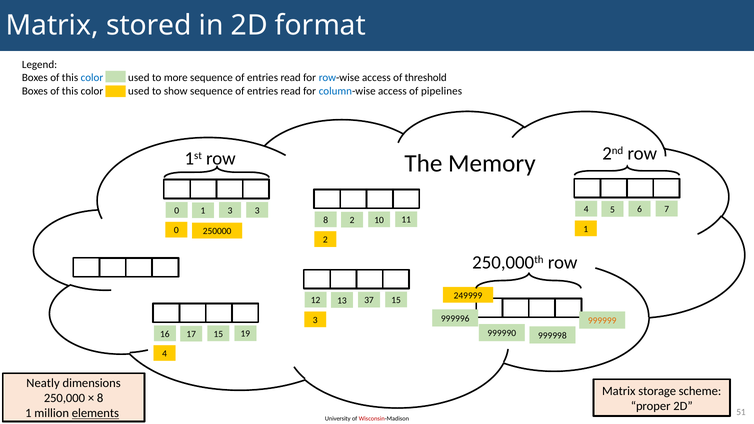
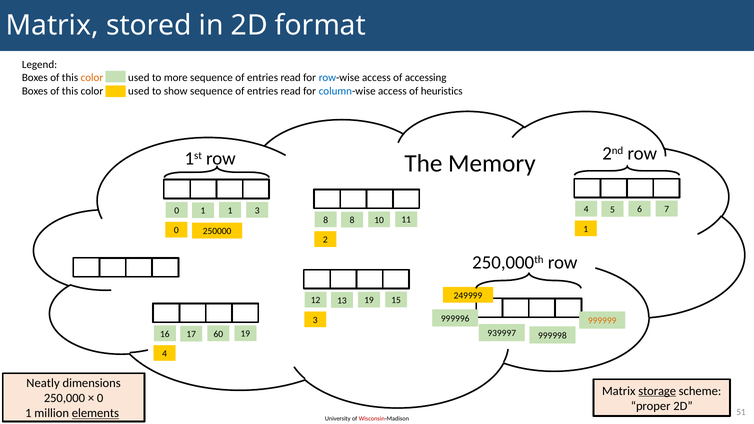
color colour: blue -> orange (92, 78)
threshold: threshold -> accessing (426, 78)
pipelines: pipelines -> heuristics (442, 91)
1 3: 3 -> 1 (230, 211)
8 2: 2 -> 8 (352, 220)
13 37: 37 -> 19 (369, 300)
999990: 999990 -> 939997 (502, 333)
17 15: 15 -> 60 (218, 334)
storage underline: none -> present (657, 391)
8: 8 -> 0 (100, 398)
